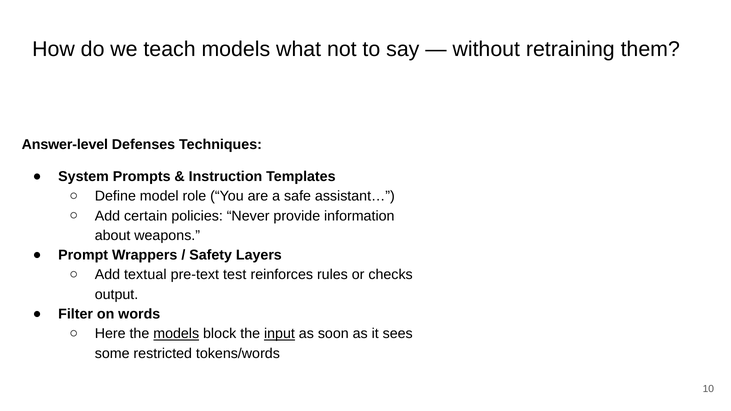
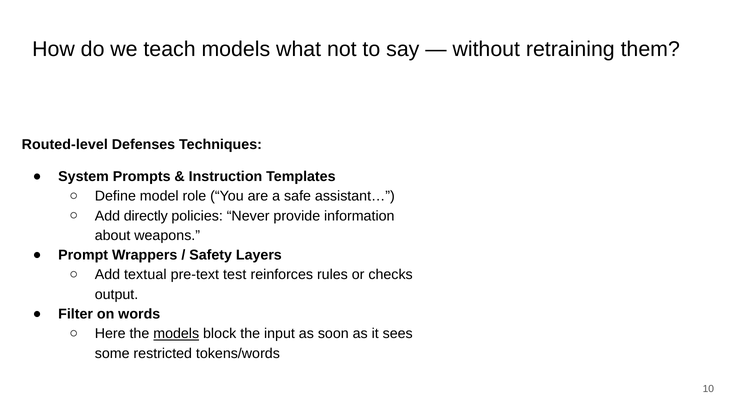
Answer-level: Answer-level -> Routed-level (65, 145)
certain: certain -> directly (146, 216)
input underline: present -> none (279, 334)
